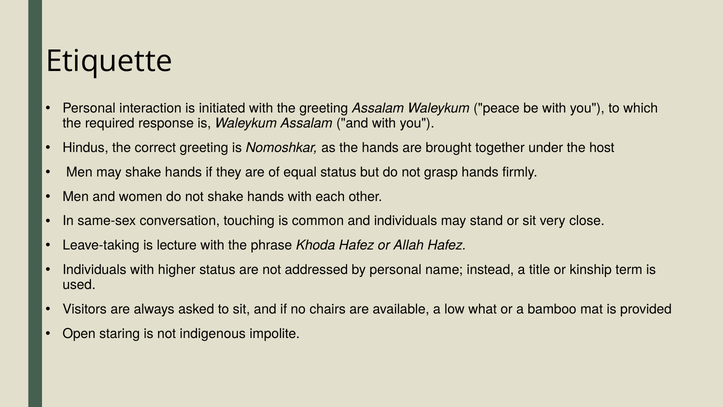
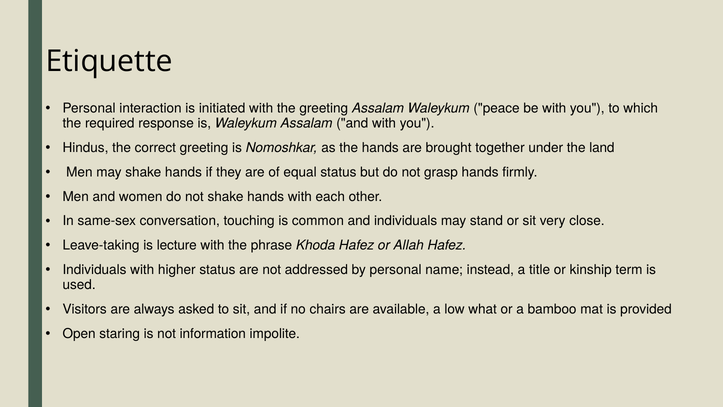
host: host -> land (602, 148)
indigenous: indigenous -> information (213, 333)
